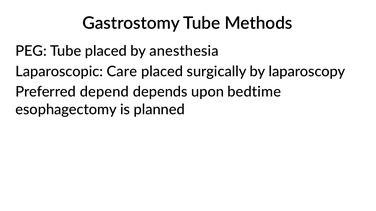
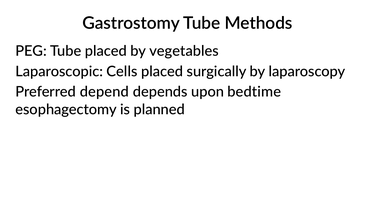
anesthesia: anesthesia -> vegetables (184, 51)
Care: Care -> Cells (122, 72)
